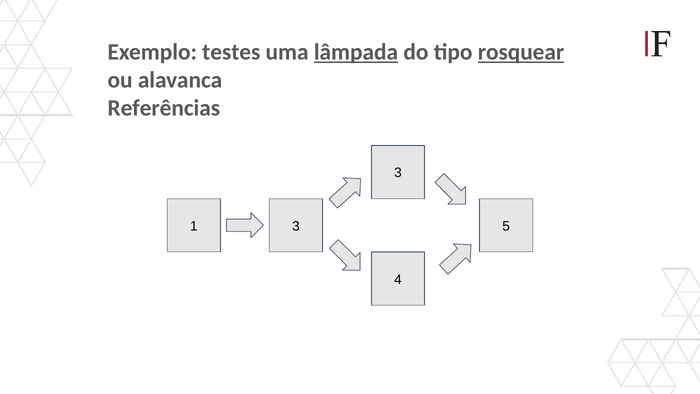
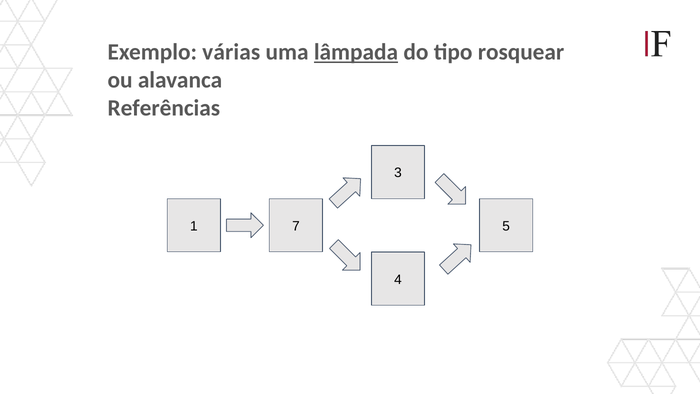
testes: testes -> várias (231, 52)
rosquear underline: present -> none (521, 52)
1 3: 3 -> 7 (296, 226)
